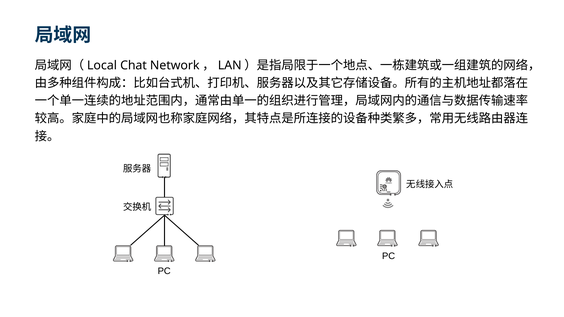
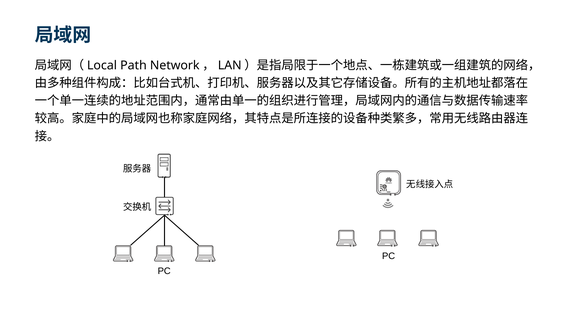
Chat: Chat -> Path (133, 65)
